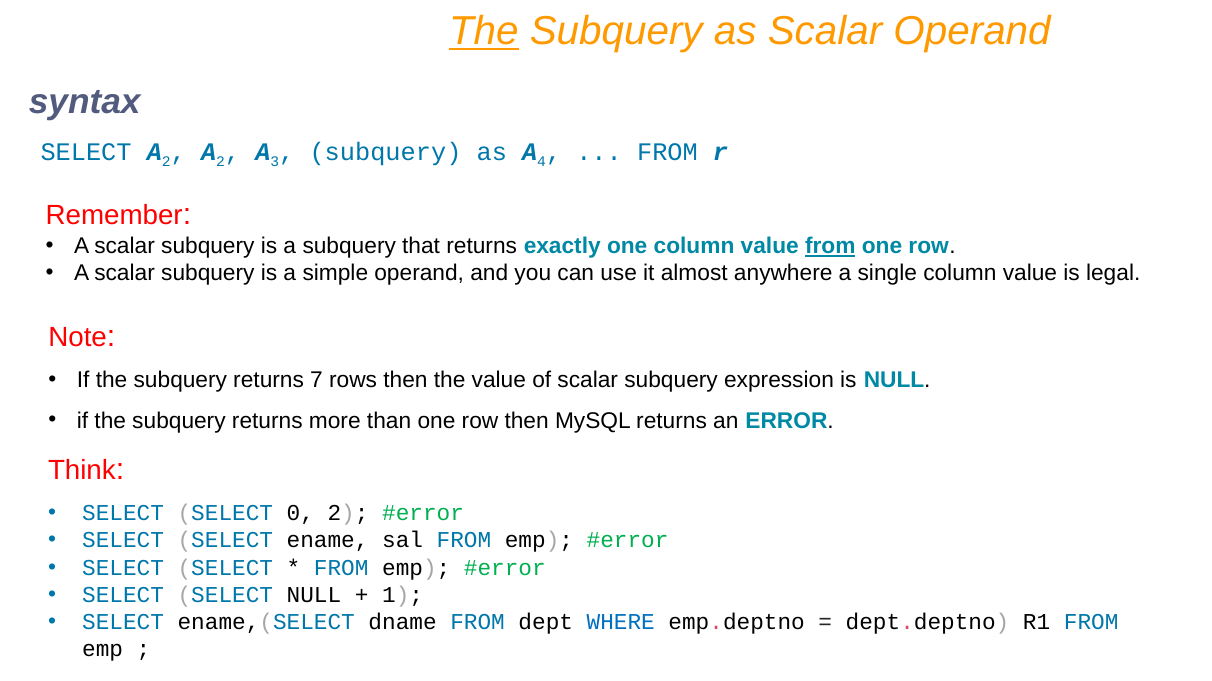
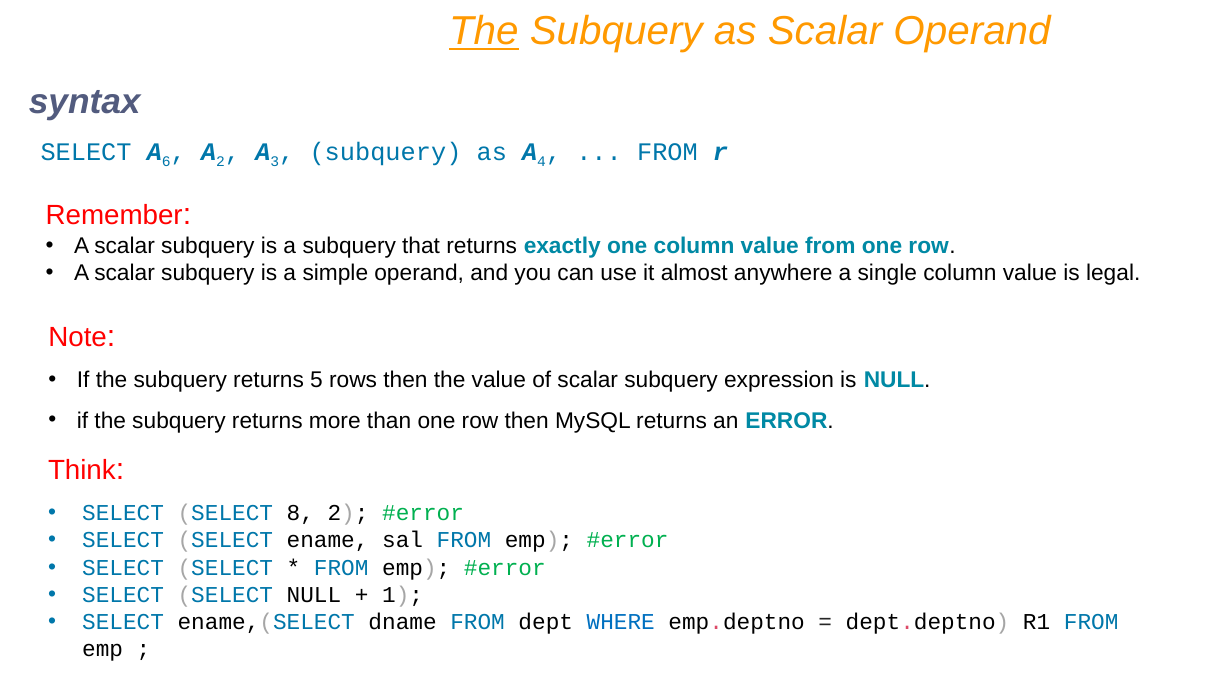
SELECT A 2: 2 -> 6 (166, 162)
from underline: present -> none (830, 246)
7: 7 -> 5 (317, 380)
0: 0 -> 8 (300, 514)
